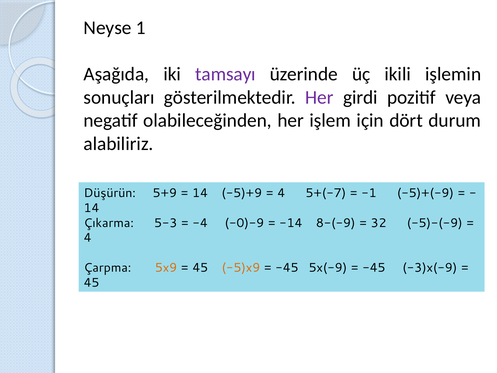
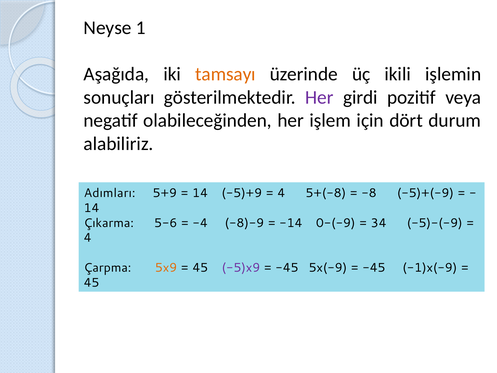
tamsayı colour: purple -> orange (225, 74)
Düşürün: Düşürün -> Adımları (110, 193)
5+(-7: 5+(-7 -> 5+(-8 (326, 193)
-1: -1 -> -8 (369, 193)
5-3: 5-3 -> 5-6 (166, 223)
-0)-9: -0)-9 -> -8)-9 (244, 223)
8-(-9: 8-(-9 -> 0-(-9 (336, 223)
32: 32 -> 34 (379, 223)
-5)x9 colour: orange -> purple (241, 268)
-3)x(-9: -3)x(-9 -> -1)x(-9 (430, 268)
